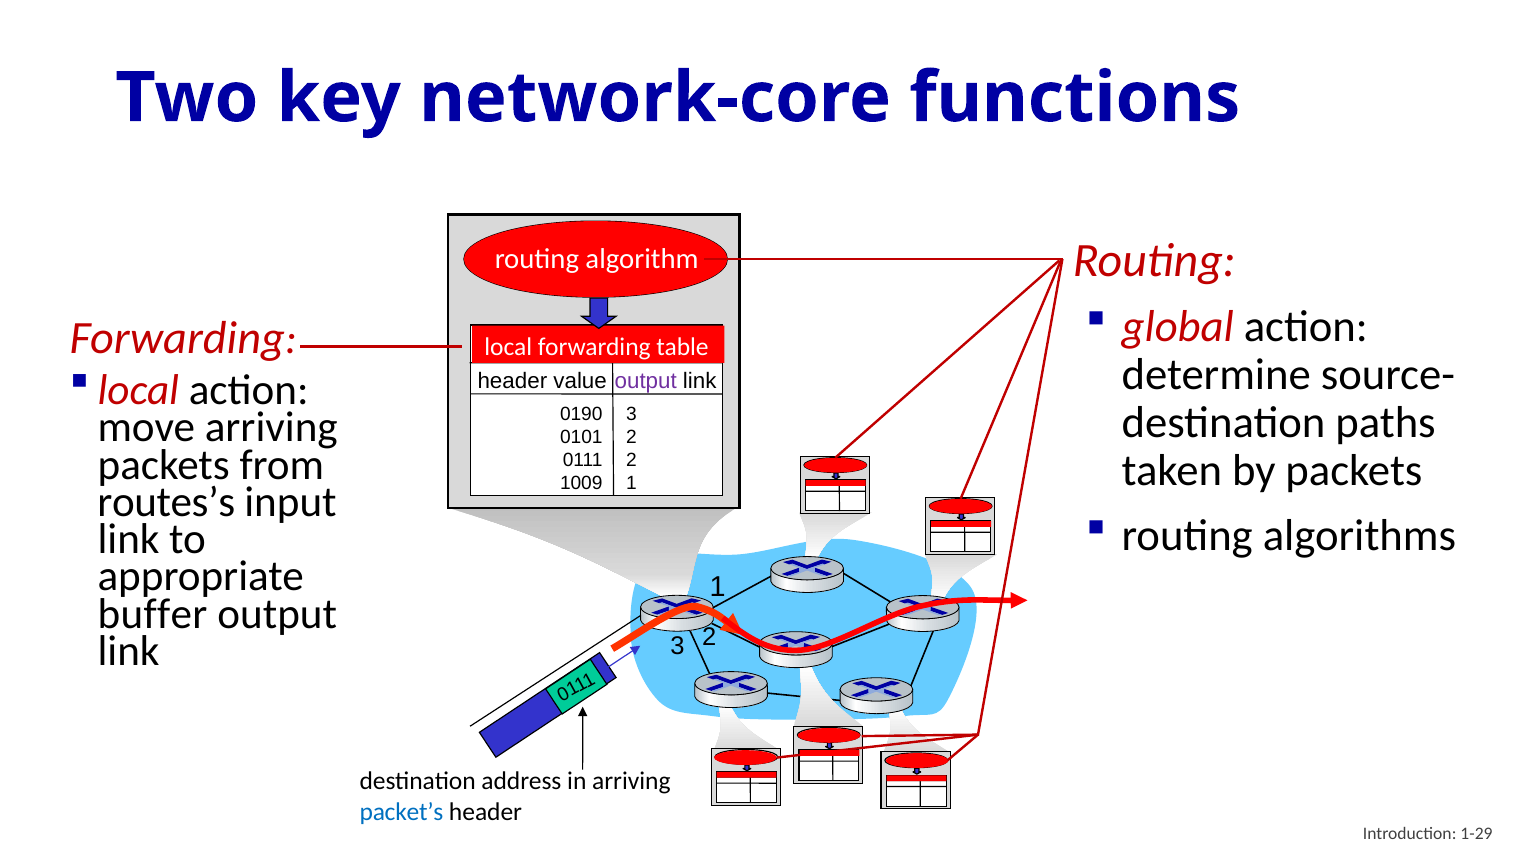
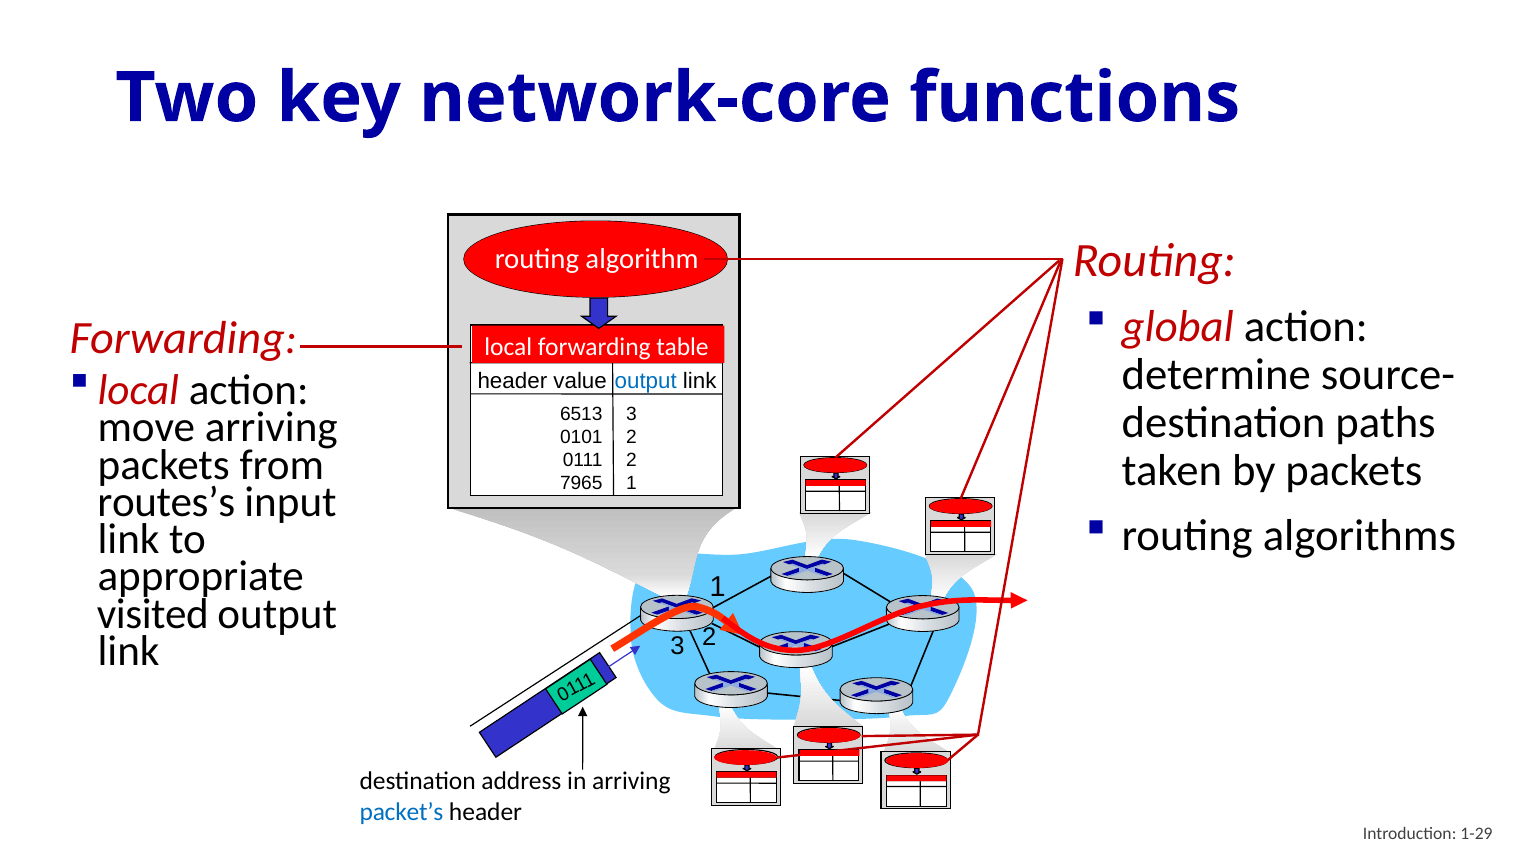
output colour: purple -> blue (646, 381)
0190: 0190 -> 6513 (581, 414)
1009: 1009 -> 7965 (581, 483)
buffer: buffer -> visited (153, 614)
